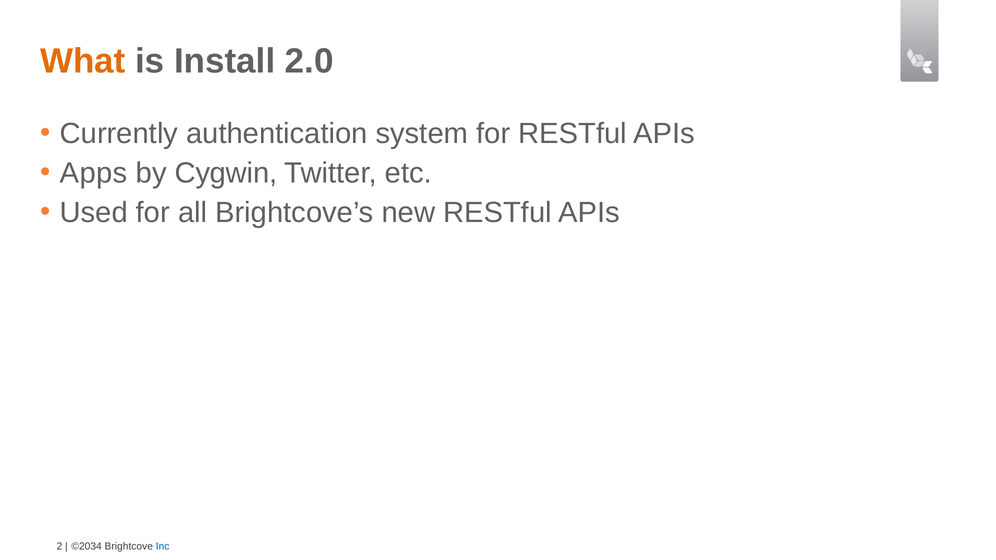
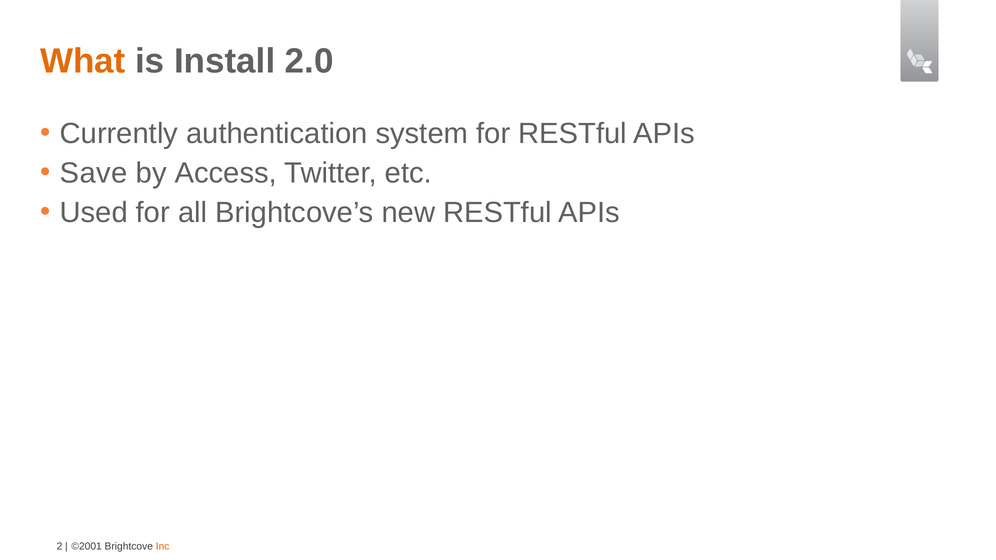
Apps: Apps -> Save (94, 173)
Cygwin: Cygwin -> Access (226, 173)
©2034: ©2034 -> ©2001 (87, 547)
Inc colour: blue -> orange (163, 547)
